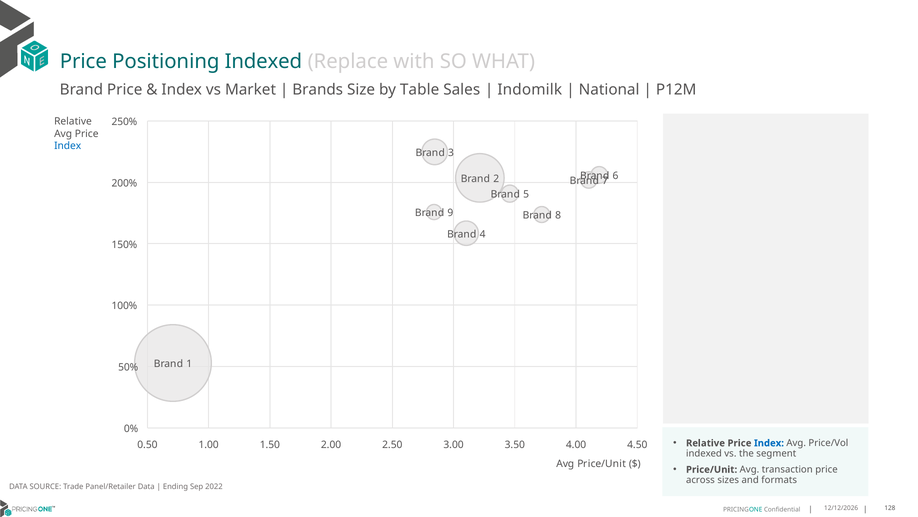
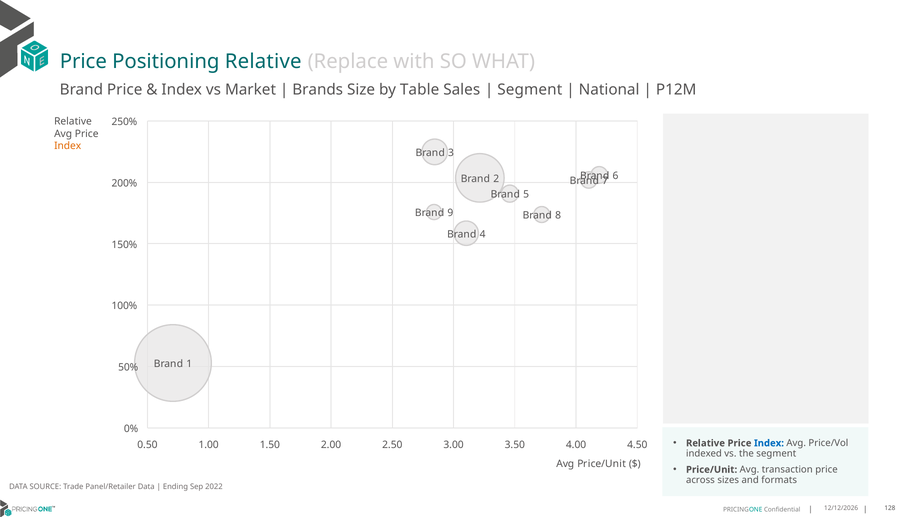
Positioning Indexed: Indexed -> Relative (263, 62)
Indomilk: Indomilk -> Segment (530, 90)
Index colour: blue -> orange (68, 146)
